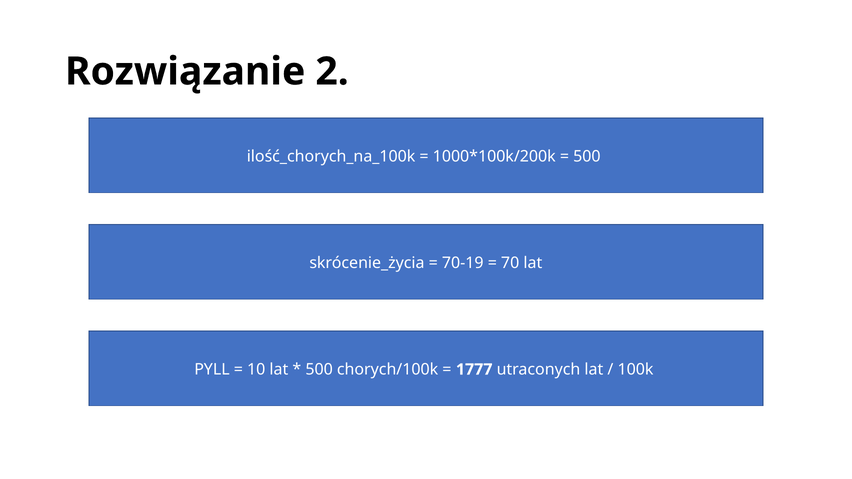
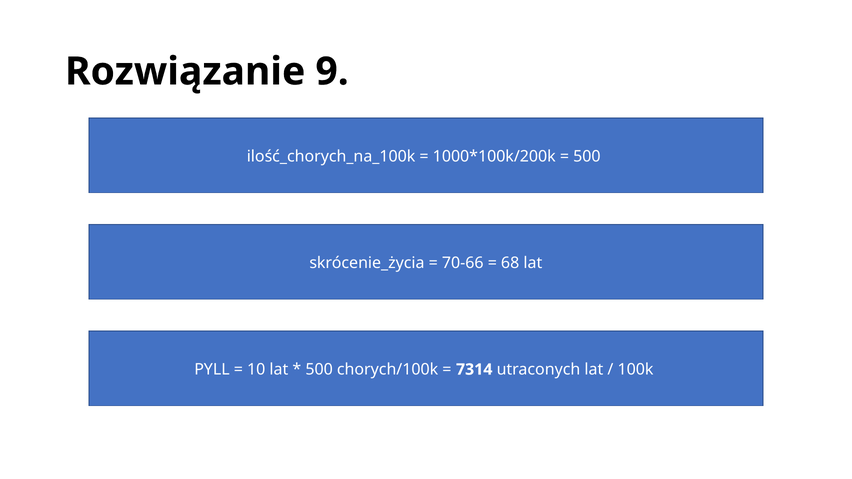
2: 2 -> 9 (332, 72)
70-19: 70-19 -> 70-66 (463, 263)
70: 70 -> 68 (510, 263)
1777: 1777 -> 7314 (474, 370)
